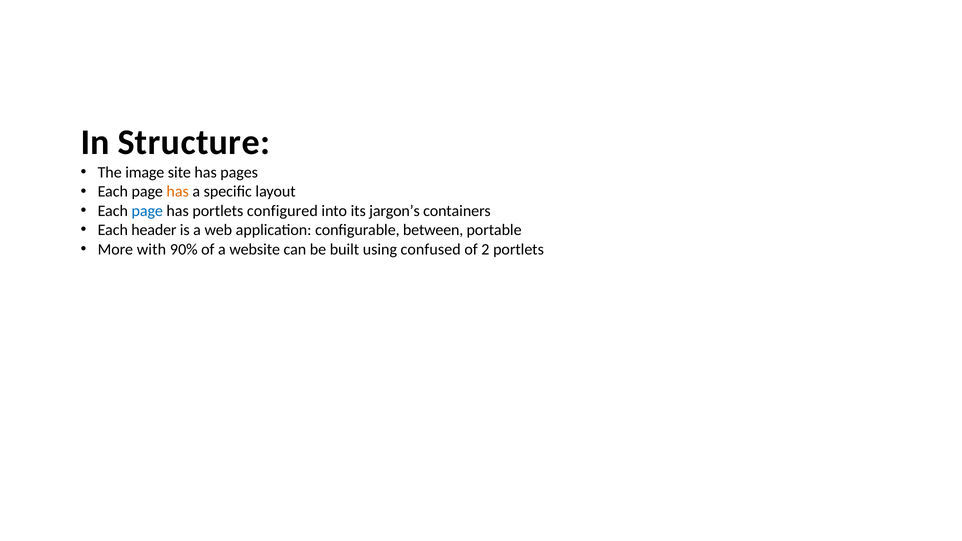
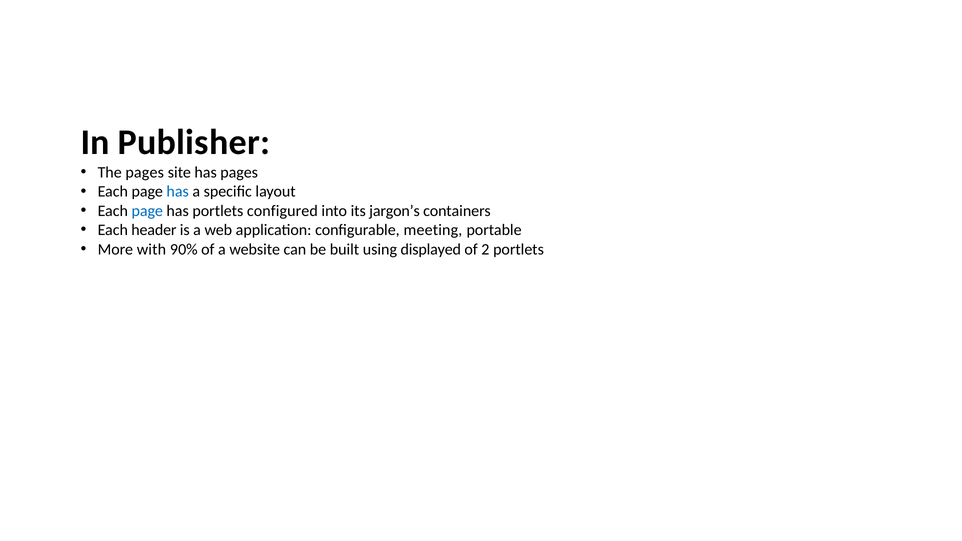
Structure: Structure -> Publisher (194, 143)
The image: image -> pages (145, 172)
has colour: orange -> blue (178, 192)
between: between -> meeting (433, 230)
confused: confused -> displayed (431, 249)
